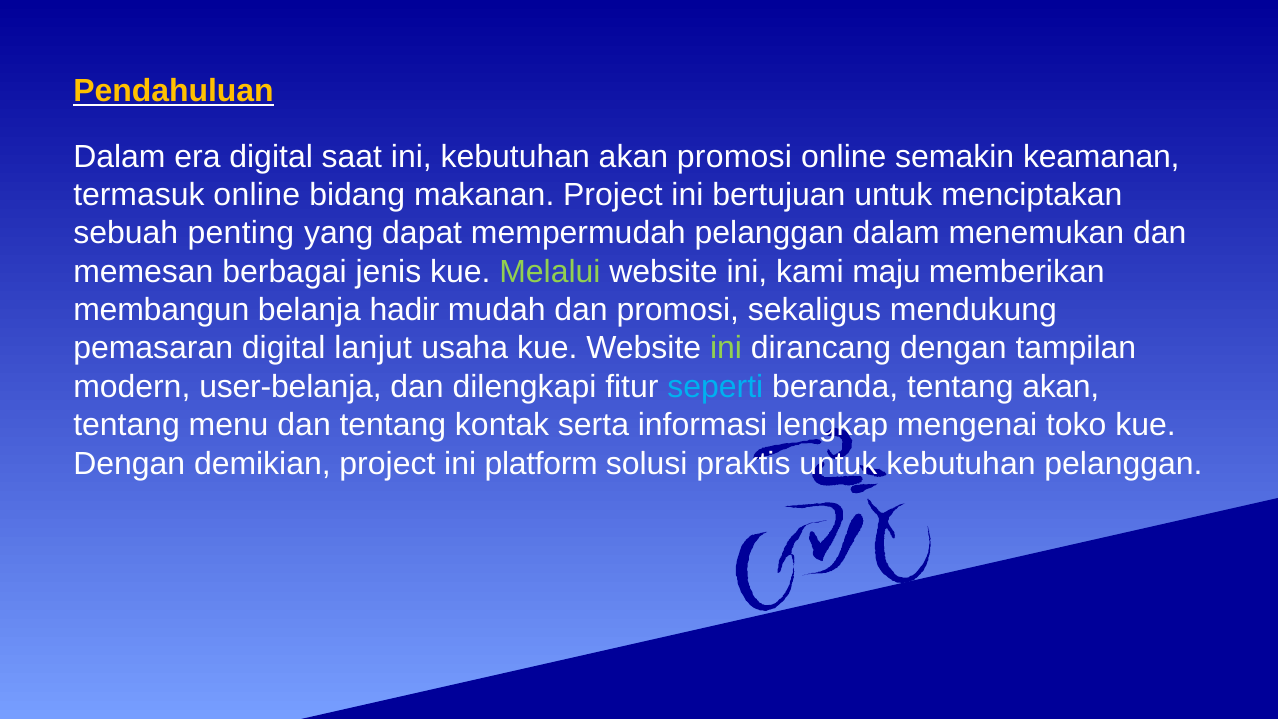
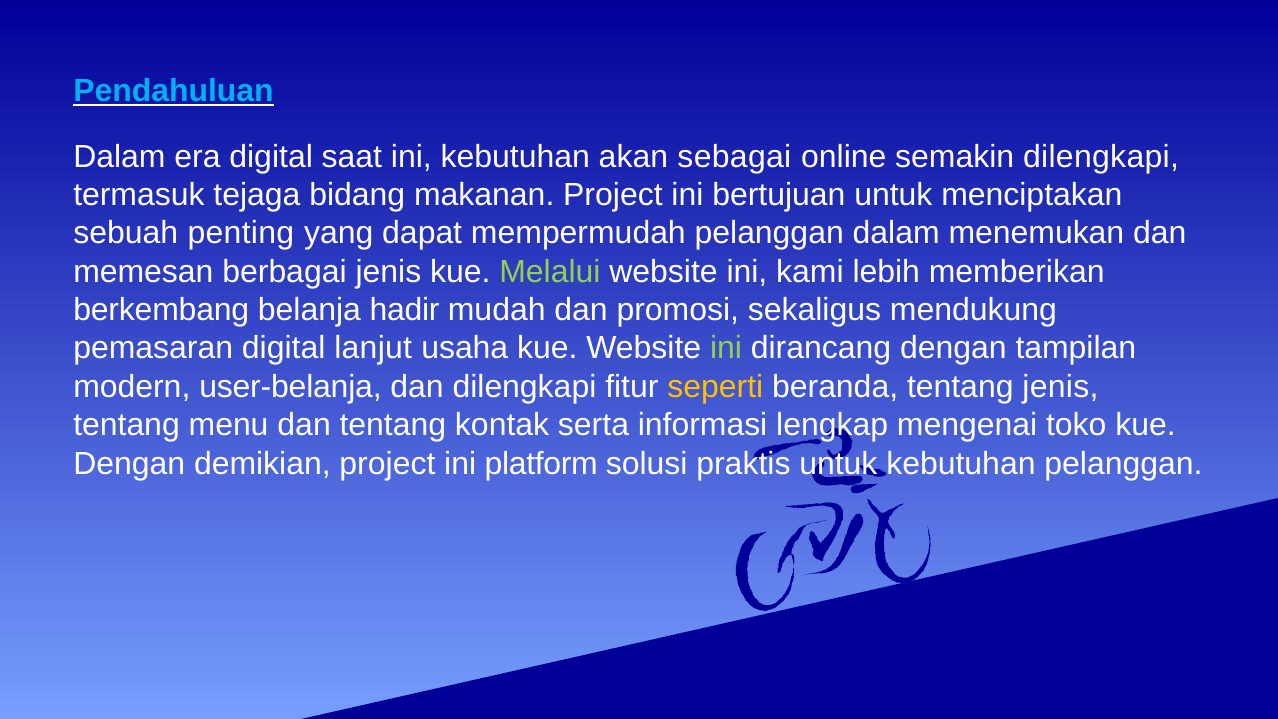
Pendahuluan colour: yellow -> light blue (174, 91)
akan promosi: promosi -> sebagai (734, 157)
semakin keamanan: keamanan -> dilengkapi (1101, 157)
termasuk online: online -> tejaga (257, 195)
maju: maju -> lebih (886, 272)
membangun: membangun -> berkembang (161, 310)
seperti colour: light blue -> yellow (715, 387)
tentang akan: akan -> jenis (1060, 387)
